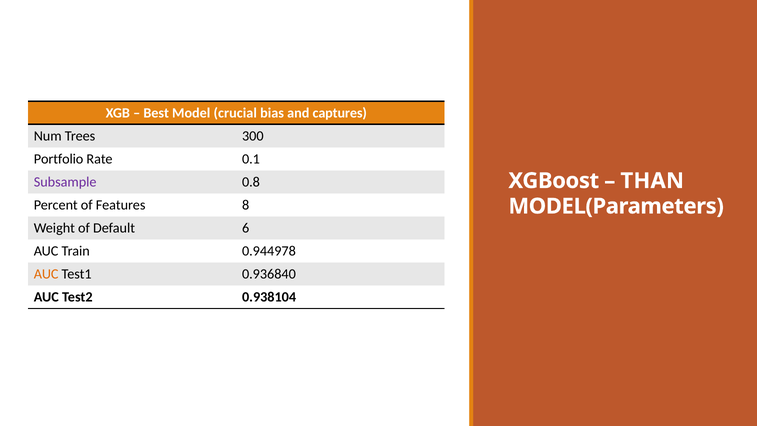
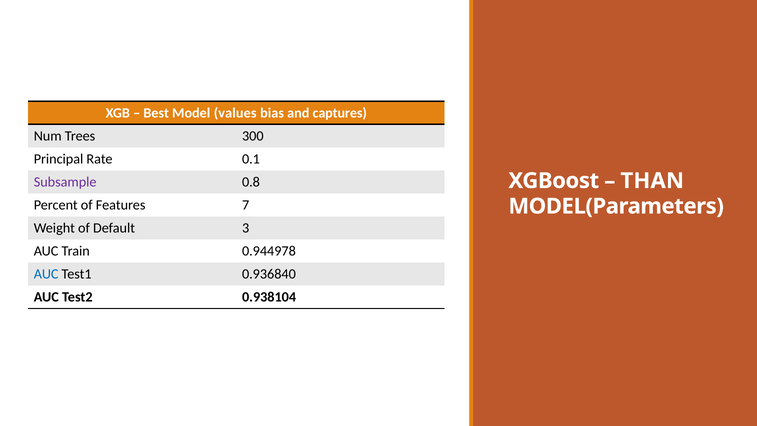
crucial: crucial -> values (235, 113)
Portfolio: Portfolio -> Principal (59, 159)
8: 8 -> 7 (246, 205)
6: 6 -> 3 (246, 228)
AUC colour: orange -> blue (46, 274)
